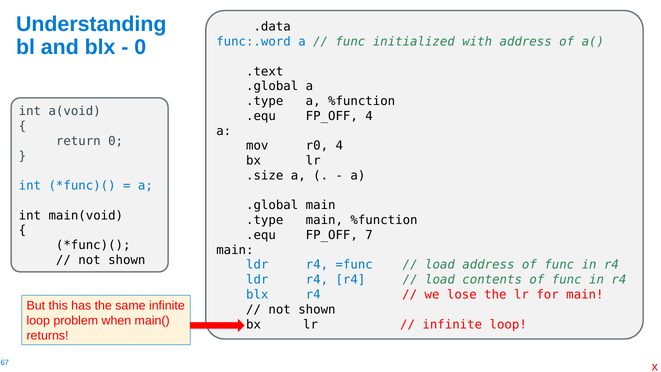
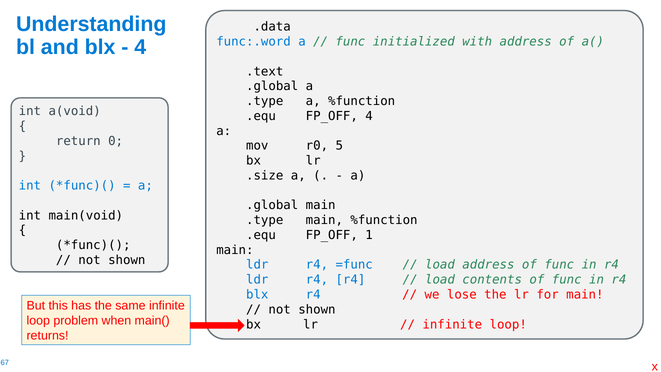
0: 0 -> 4 (140, 47)
r0 4: 4 -> 5 (339, 146)
7: 7 -> 1 (369, 235)
